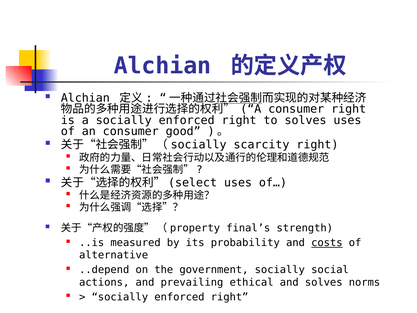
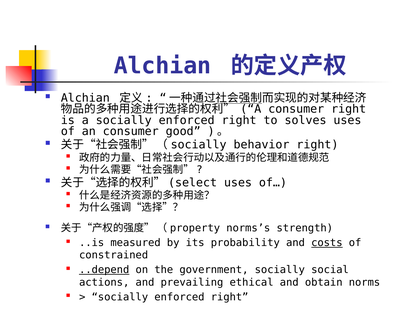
scarcity: scarcity -> behavior (261, 145)
final’s: final’s -> norms’s (248, 228)
alternative: alternative -> constrained (114, 255)
..depend underline: none -> present (104, 270)
and solves: solves -> obtain (324, 282)
